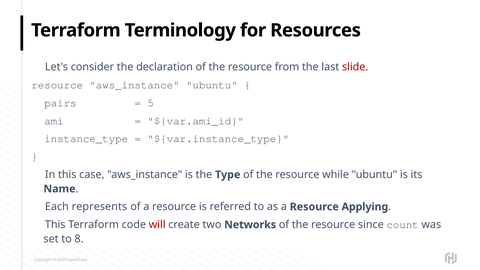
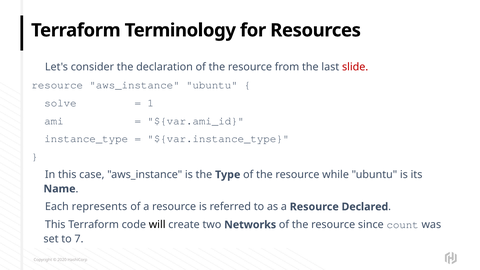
pairs: pairs -> solve (60, 103)
5: 5 -> 1 (151, 103)
Applying: Applying -> Declared (365, 207)
will colour: red -> black (157, 225)
8: 8 -> 7 (79, 239)
